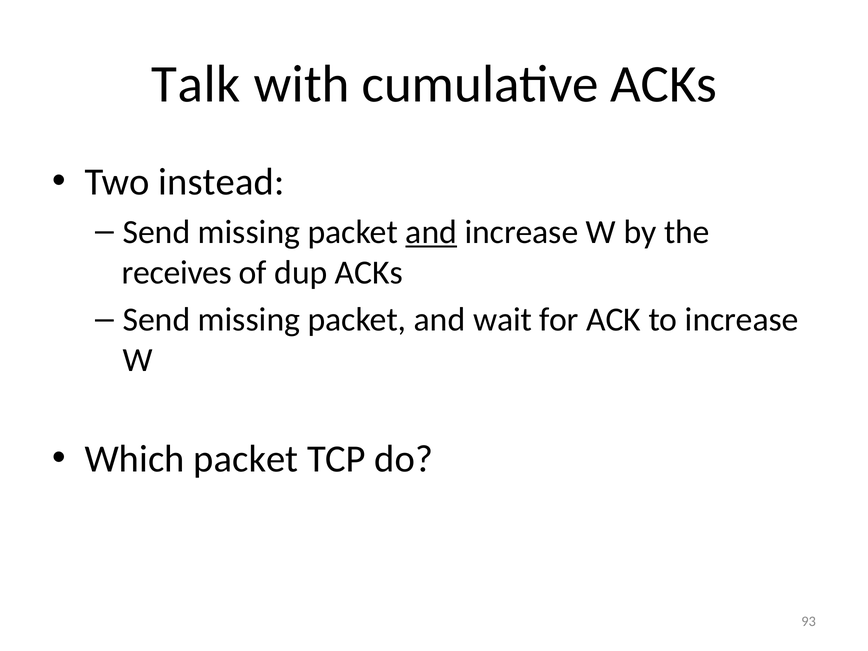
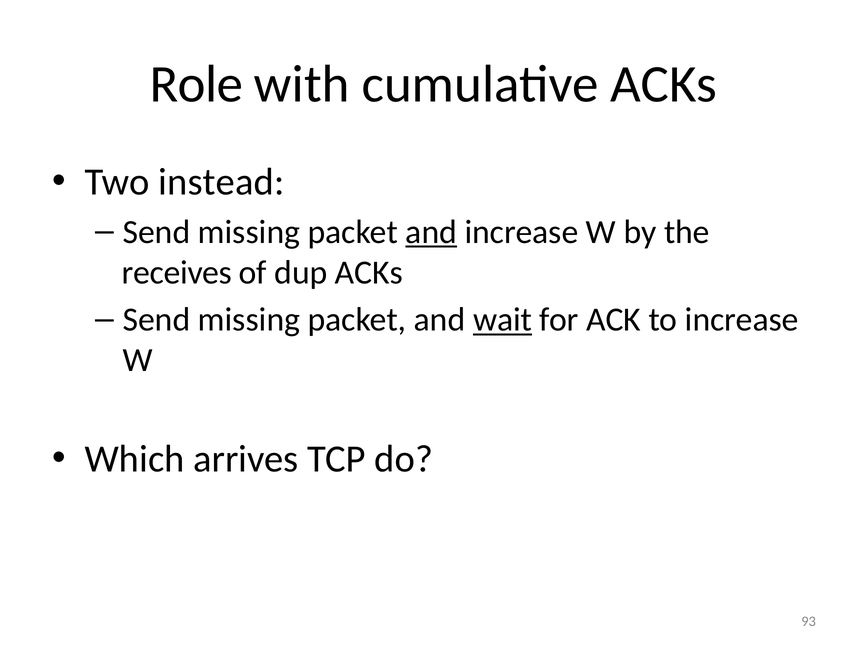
Talk: Talk -> Role (196, 84)
wait underline: none -> present (503, 320)
Which packet: packet -> arrives (246, 459)
